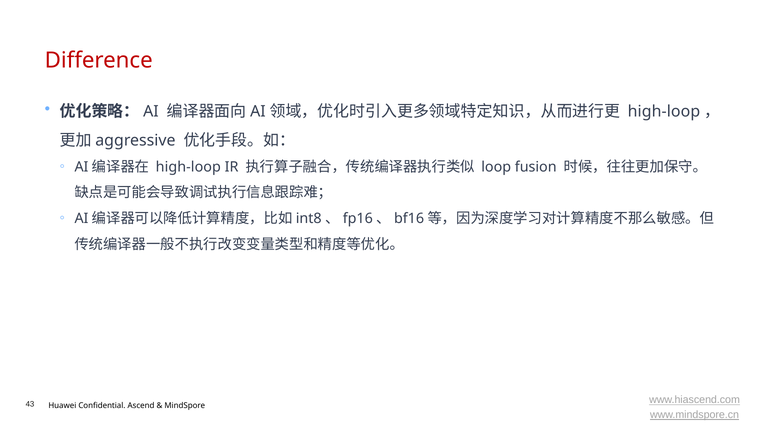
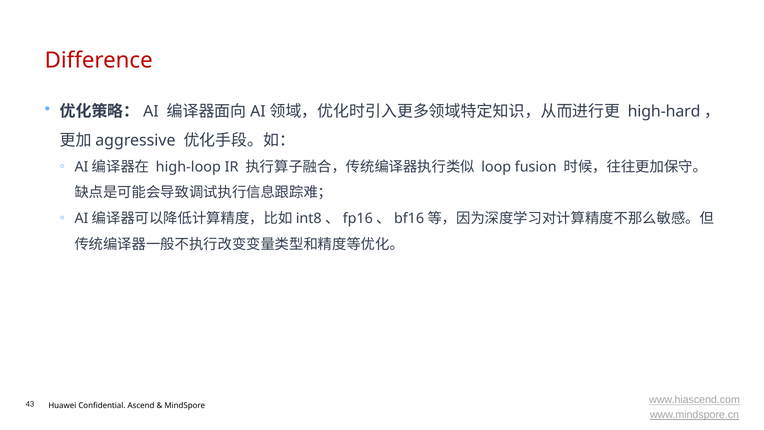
high-loop: high-loop -> high-hard (664, 112)
